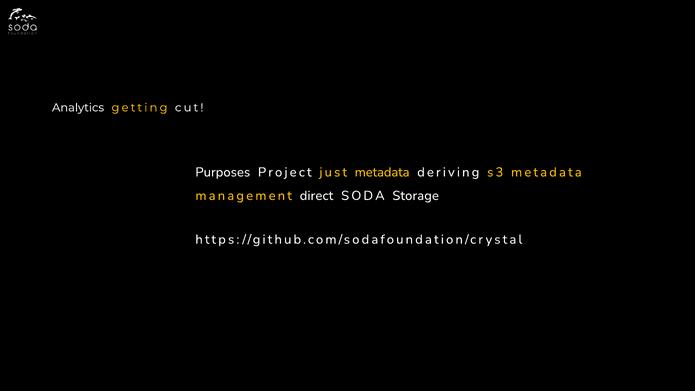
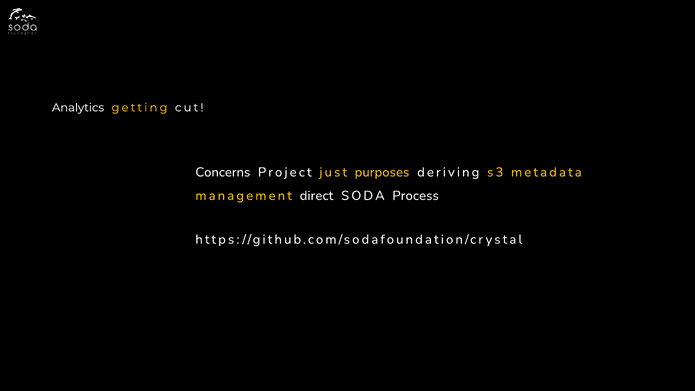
Purposes: Purposes -> Concerns (223, 172)
just metadata: metadata -> purposes (382, 172)
Storage: Storage -> Process (416, 196)
